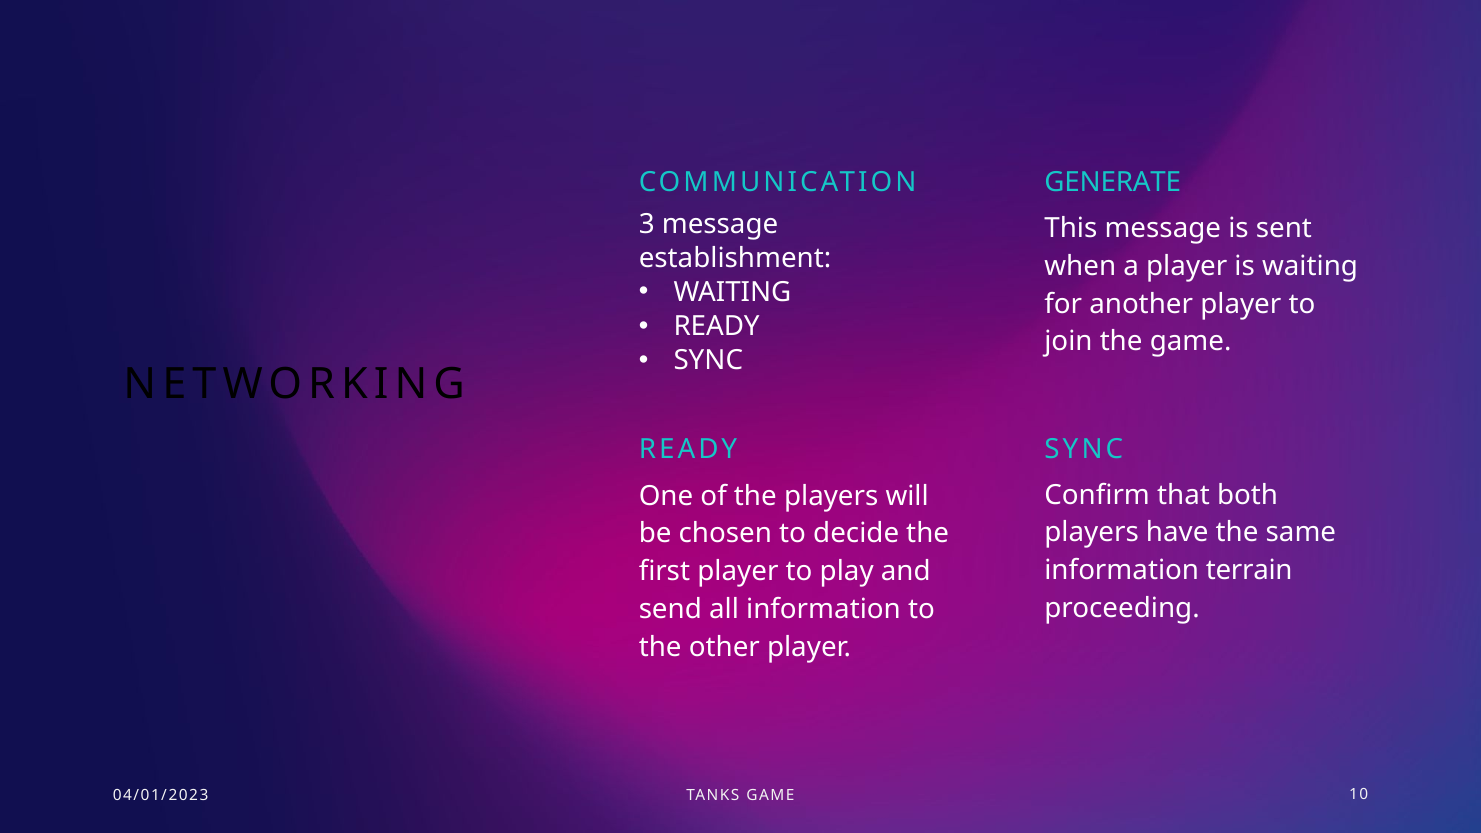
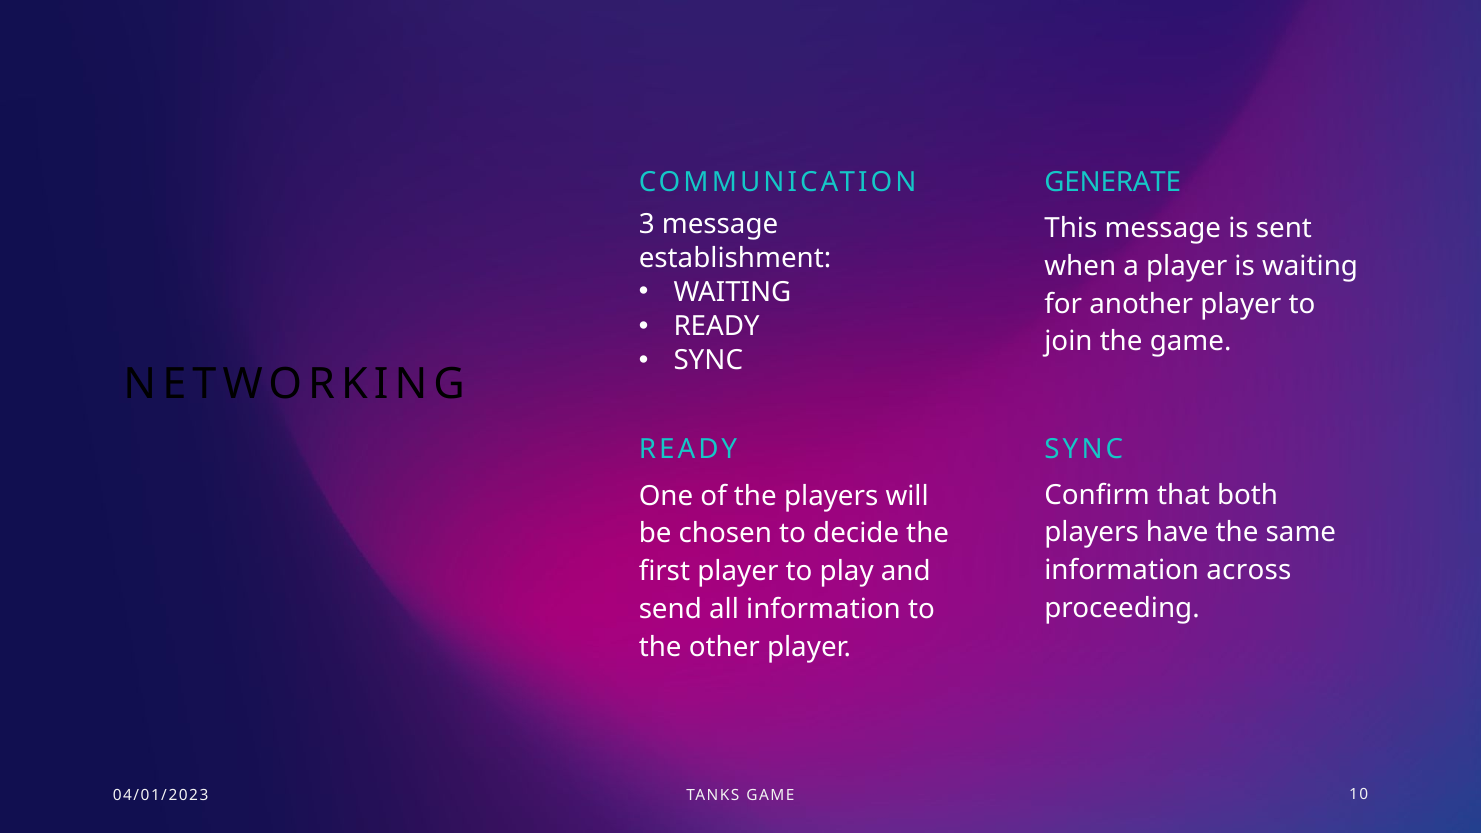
terrain: terrain -> across (1249, 571)
